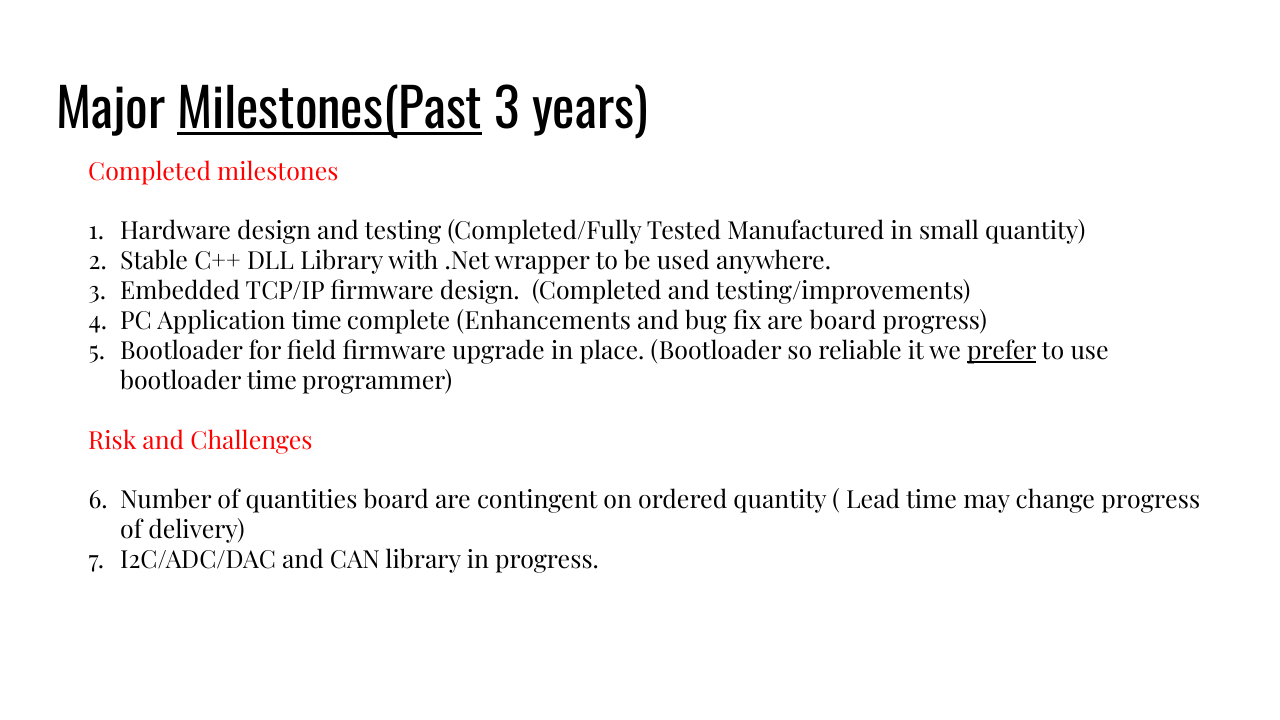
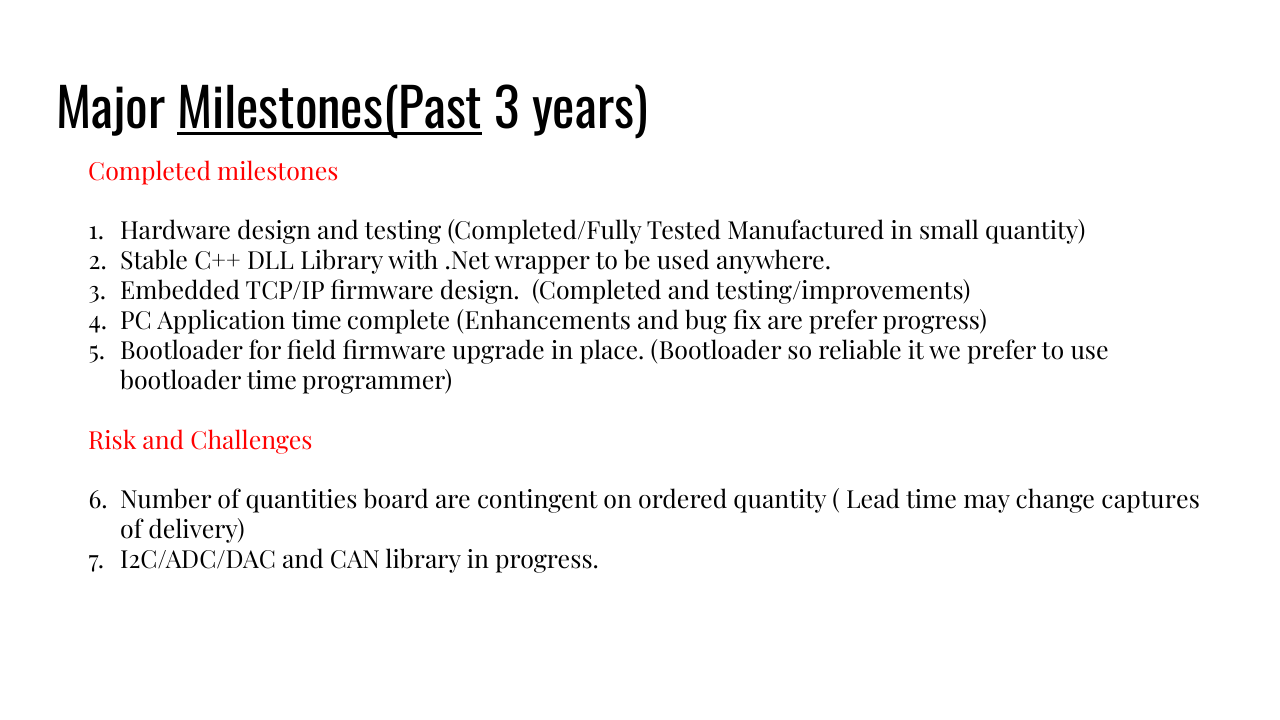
are board: board -> prefer (843, 321)
prefer underline: present -> none (1002, 351)
change progress: progress -> captures (1151, 501)
